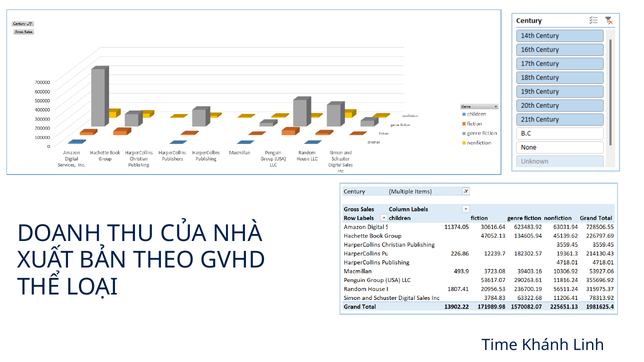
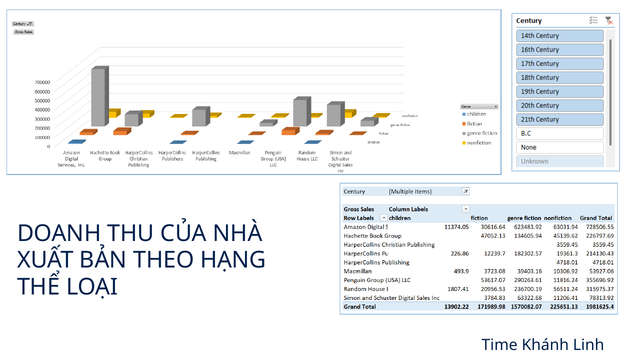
GVHD: GVHD -> HẠNG (233, 260)
